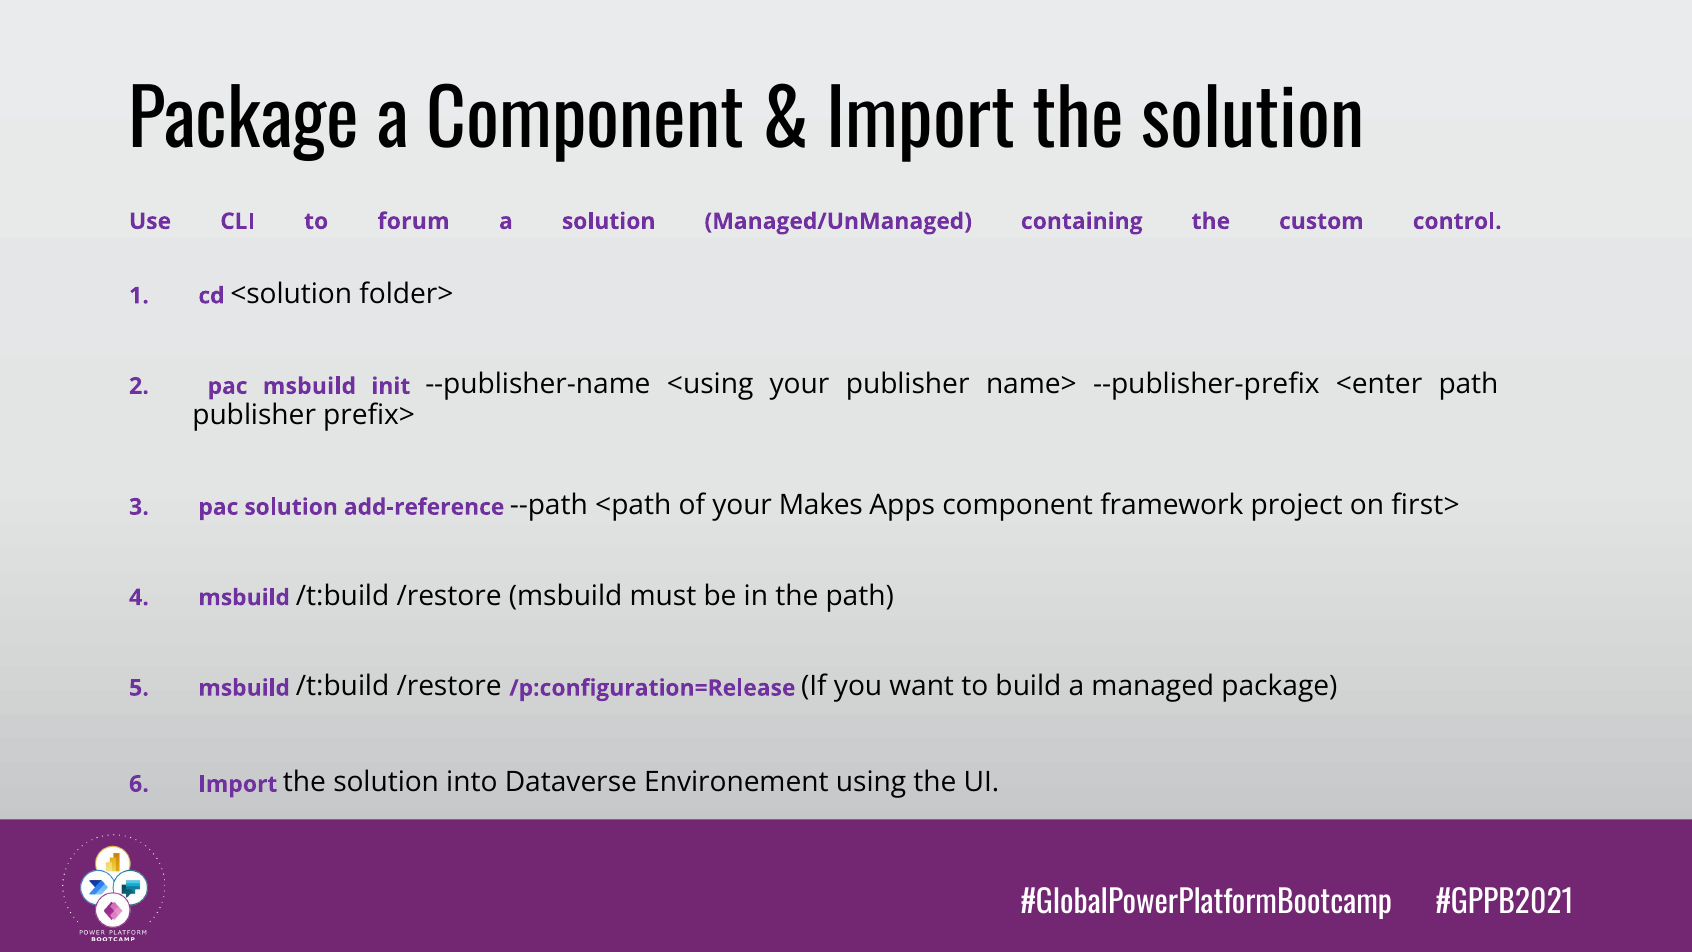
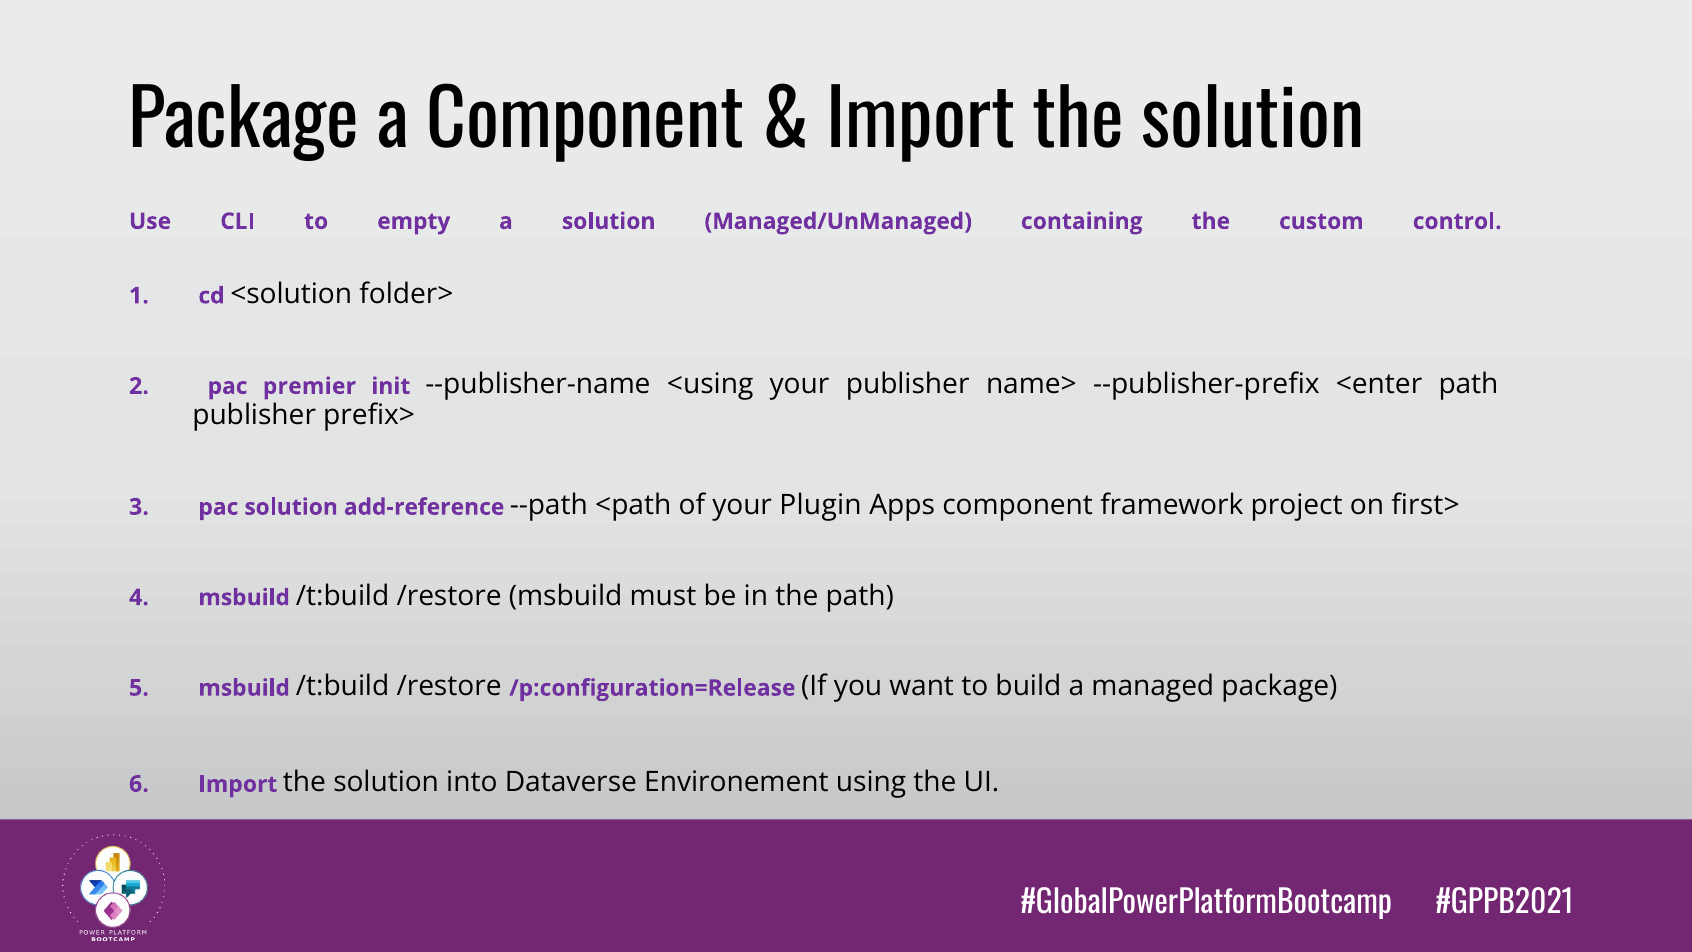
forum: forum -> empty (414, 221)
pac msbuild: msbuild -> premier (309, 386)
Makes: Makes -> Plugin (821, 505)
